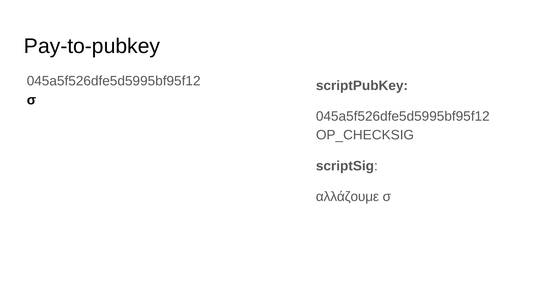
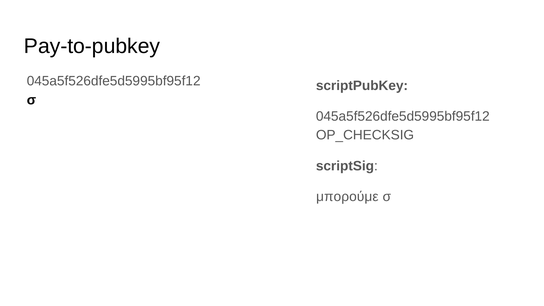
αλλάζουμε: αλλάζουμε -> μπορούμε (347, 197)
